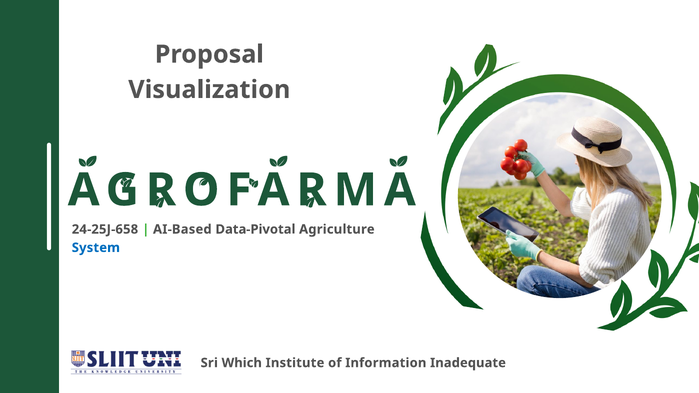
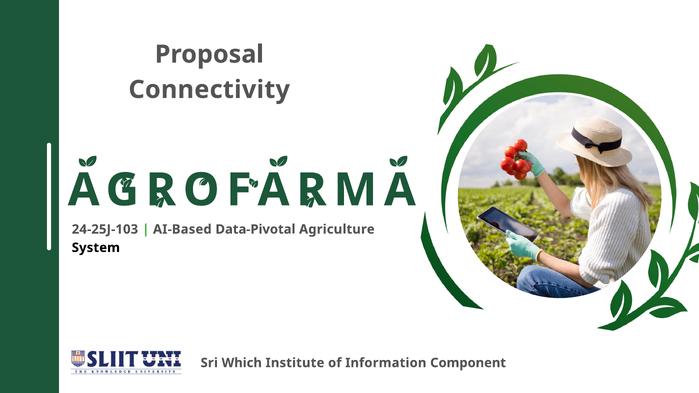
Visualization: Visualization -> Connectivity (209, 90)
24-25J-658: 24-25J-658 -> 24-25J-103 (105, 229)
System colour: blue -> black (96, 248)
Inadequate: Inadequate -> Component (468, 363)
